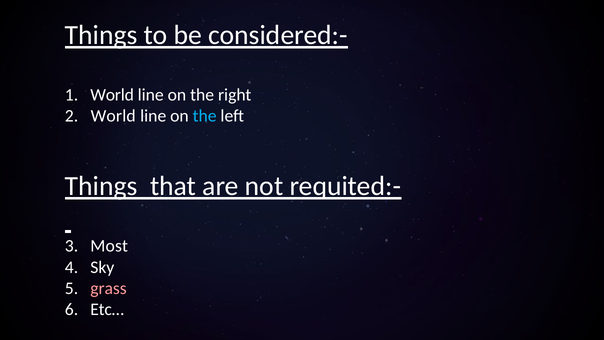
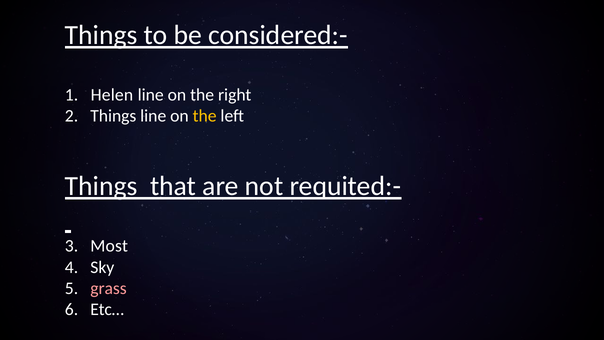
World: World -> Helen (112, 95)
World: World -> Things (113, 116)
the colour: light blue -> yellow (205, 116)
